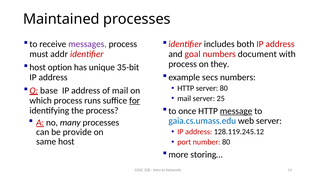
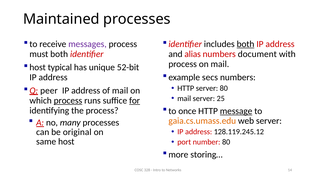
both underline: none -> present (246, 44)
must addr: addr -> both (59, 54)
goal: goal -> alias (193, 54)
on they: they -> mail (220, 64)
option: option -> typical (60, 67)
35-bit: 35-bit -> 52-bit (128, 67)
base: base -> peer (49, 90)
process underline: none -> present (68, 100)
gaia.cs.umass.edu colour: blue -> orange (202, 121)
provide: provide -> original (77, 132)
